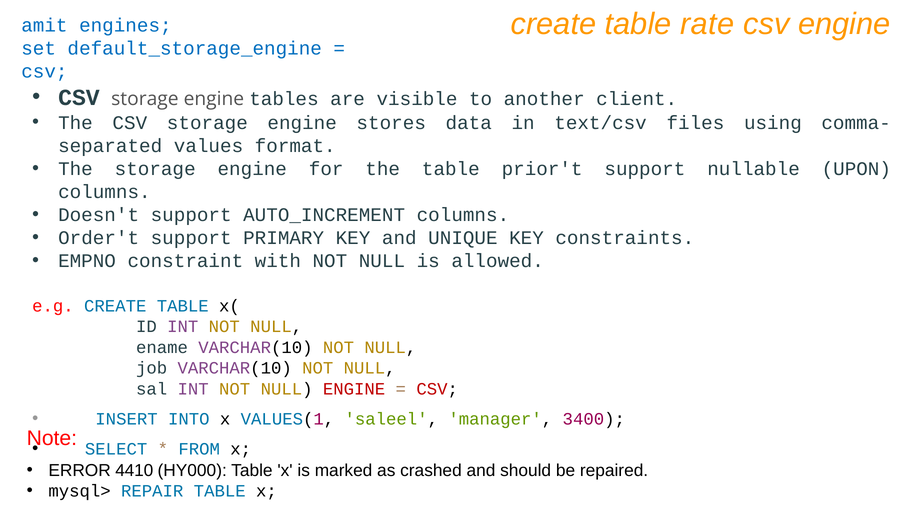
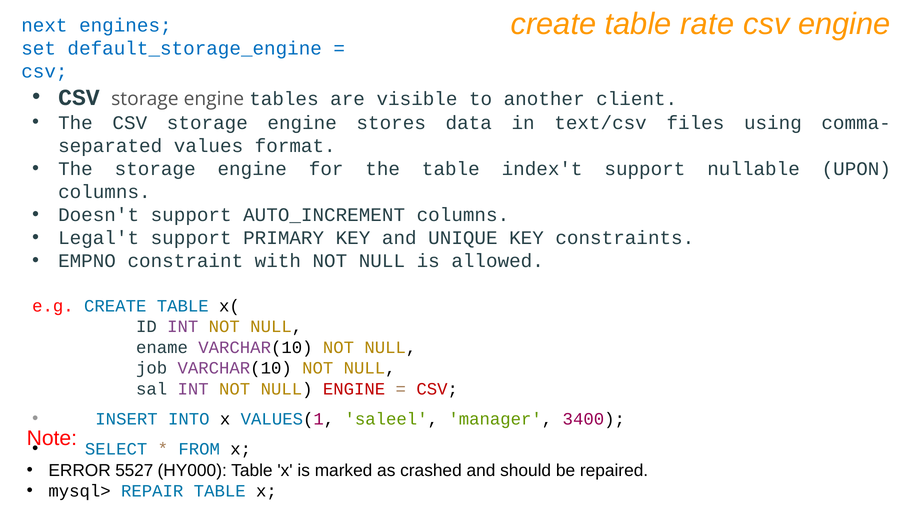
amit: amit -> next (44, 25)
prior't: prior't -> index't (542, 169)
Order't: Order't -> Legal't (99, 238)
4410: 4410 -> 5527 (134, 471)
